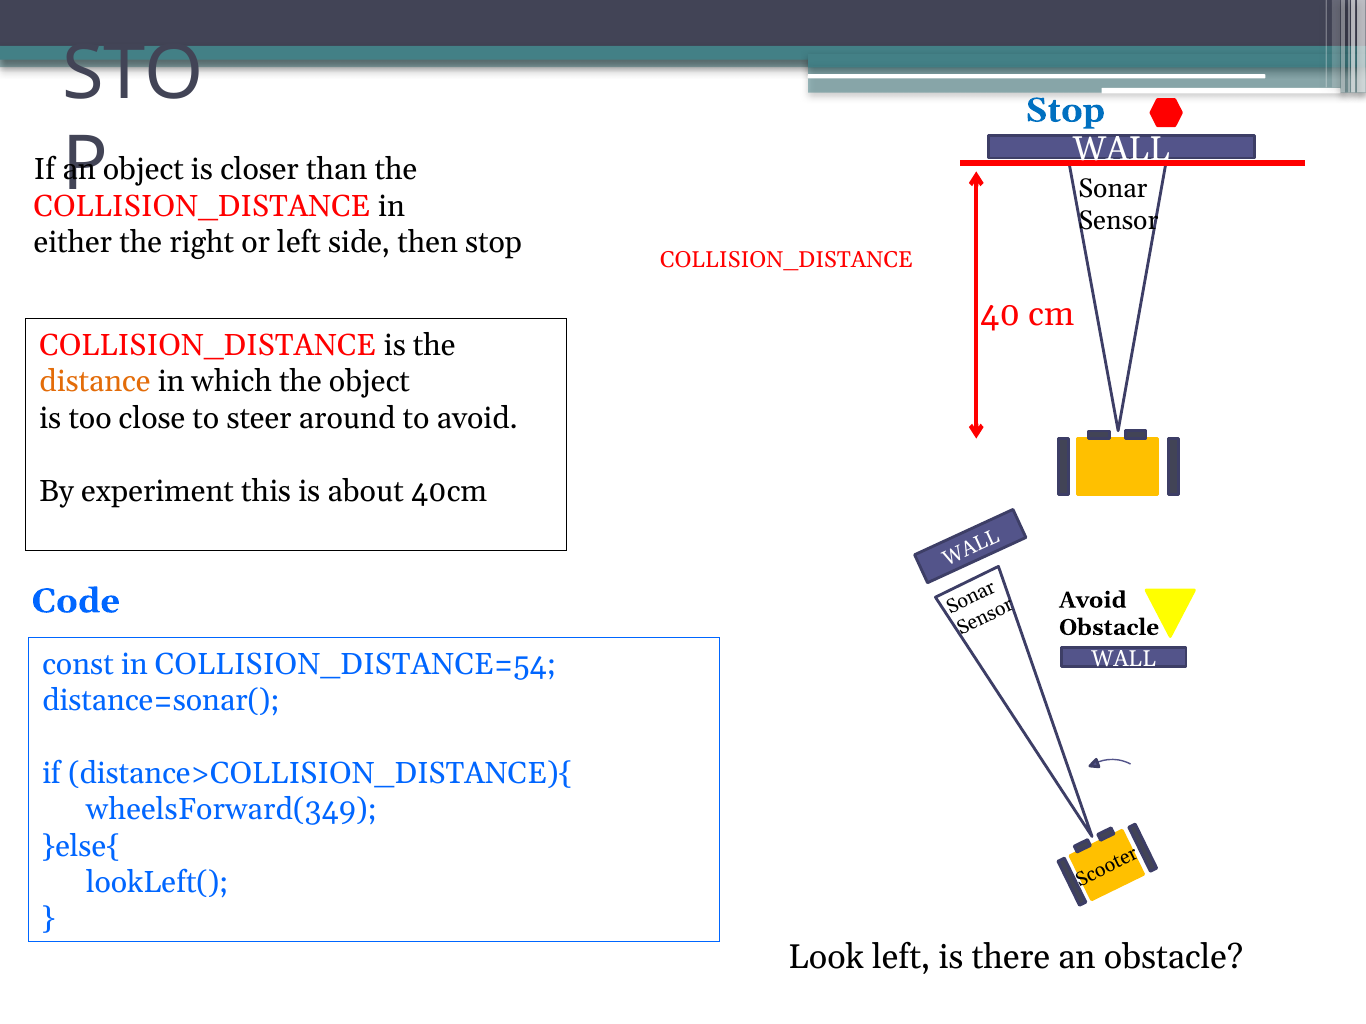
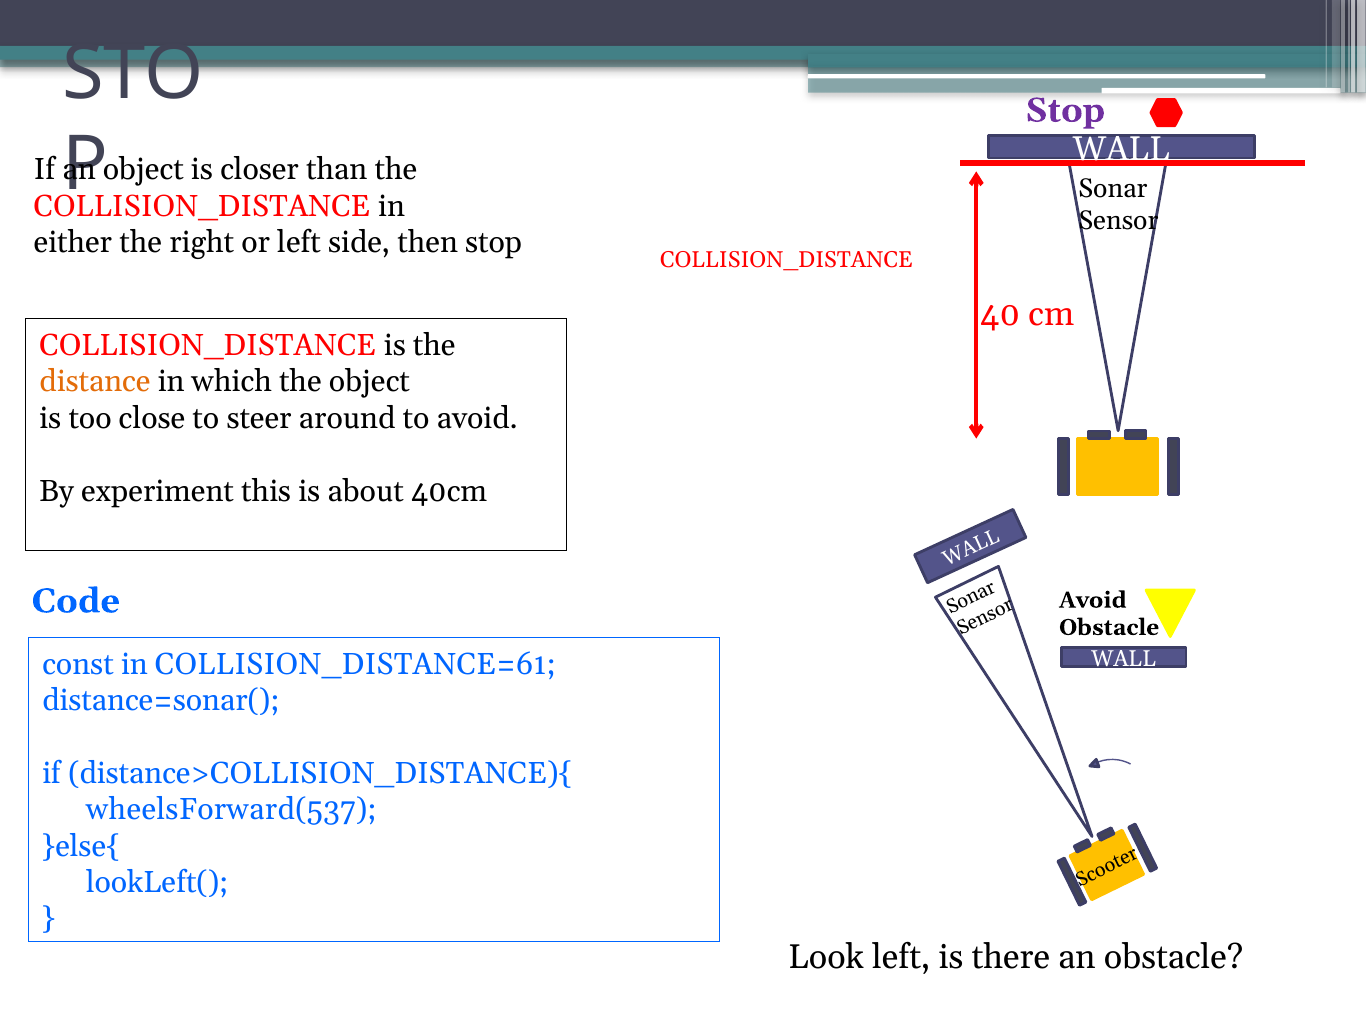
Stop colour: blue -> purple (1065, 110)
COLLISION_DISTANCE=54: COLLISION_DISTANCE=54 -> COLLISION_DISTANCE=61 (356, 664)
wheelsForward(349: wheelsForward(349 -> wheelsForward(537 (231, 810)
